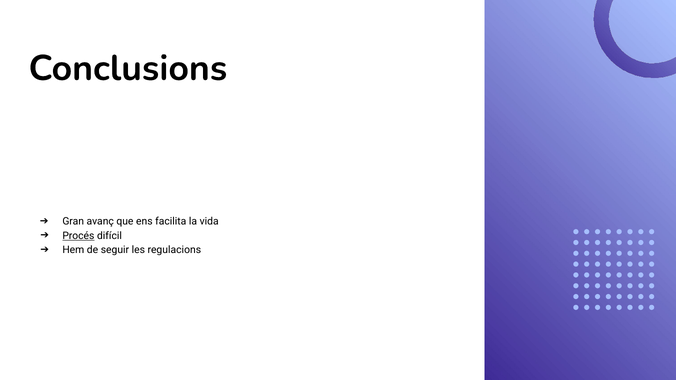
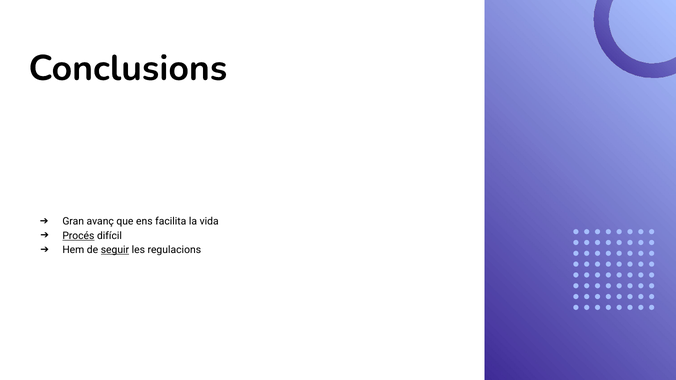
seguir underline: none -> present (115, 250)
